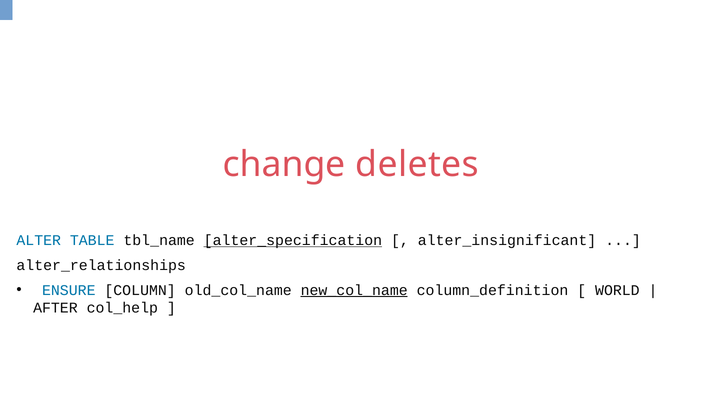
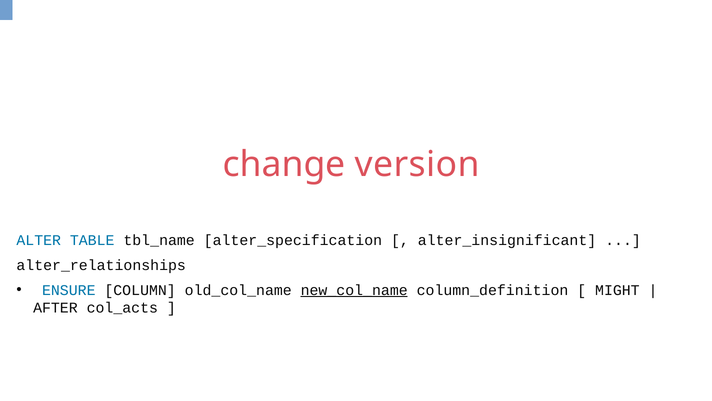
deletes: deletes -> version (417, 164)
alter_specification underline: present -> none (293, 240)
WORLD: WORLD -> MIGHT (617, 290)
col_help: col_help -> col_acts (122, 308)
